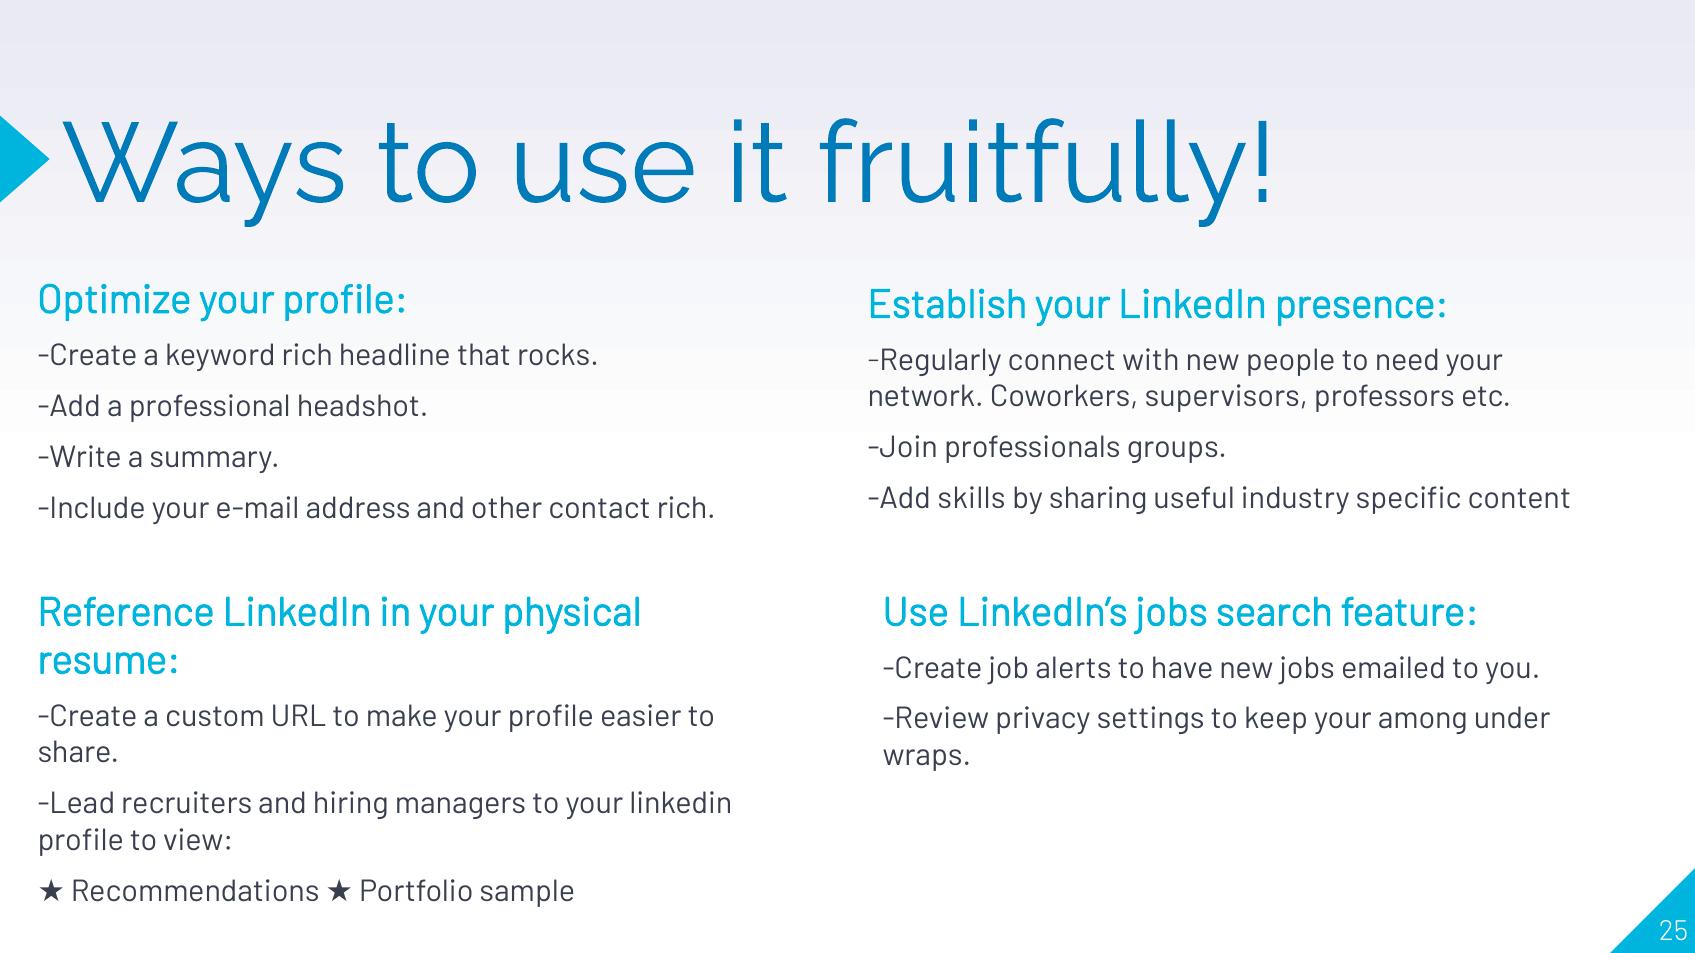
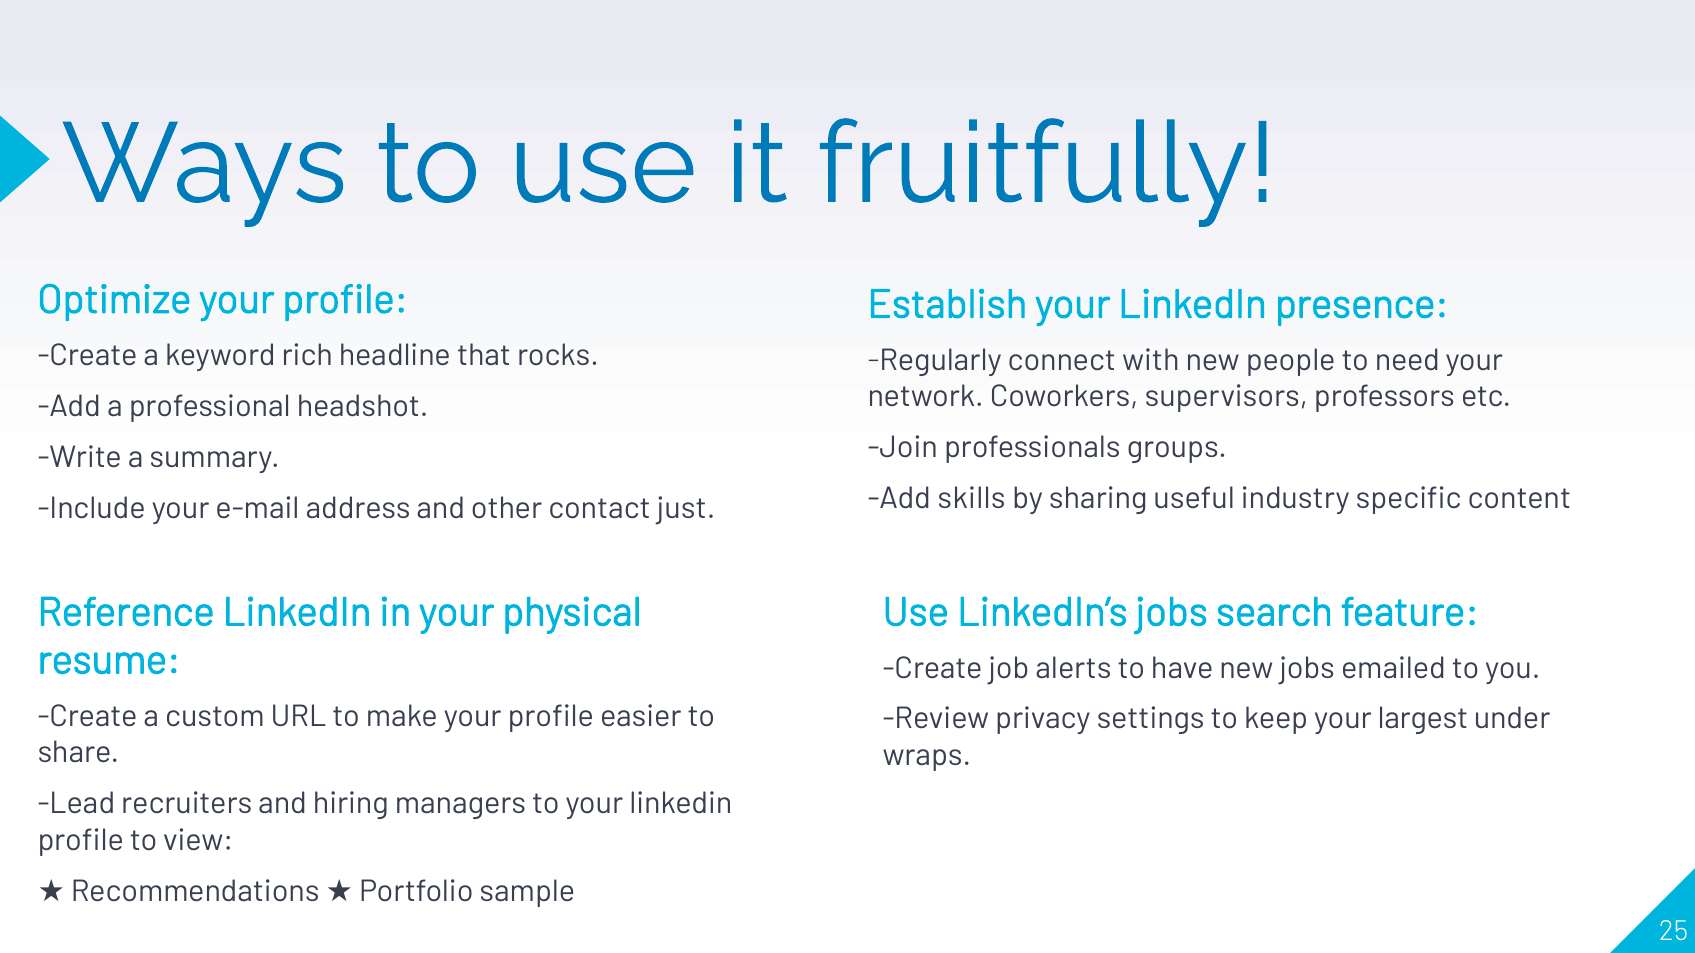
contact rich: rich -> just (686, 508)
among: among -> largest (1423, 719)
